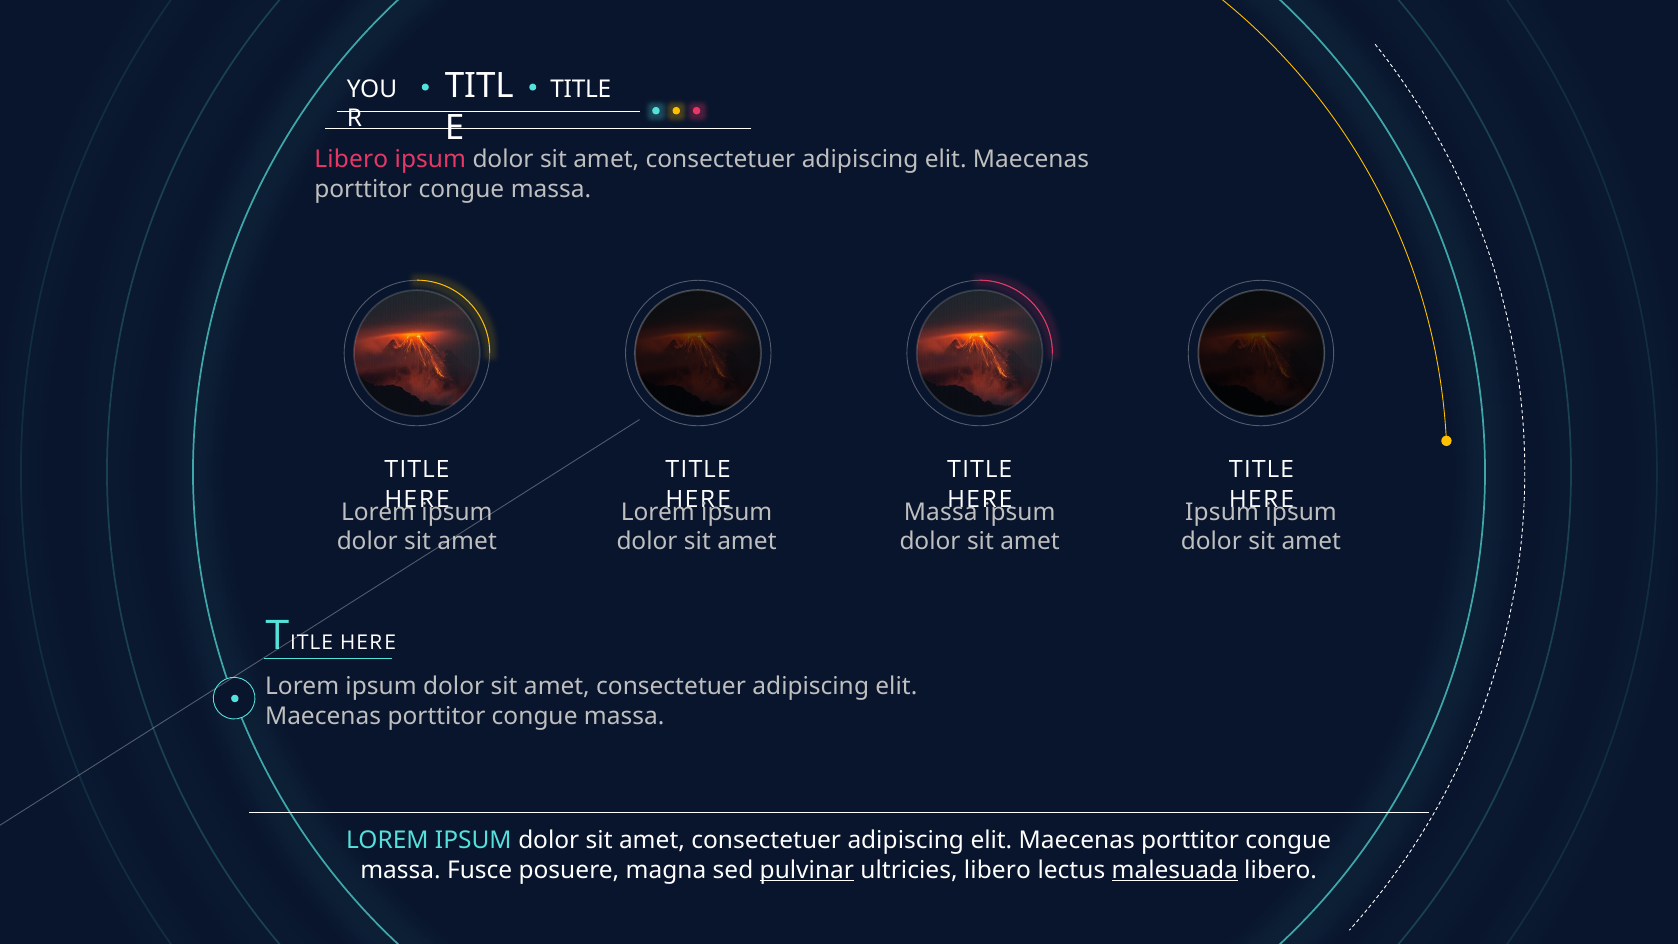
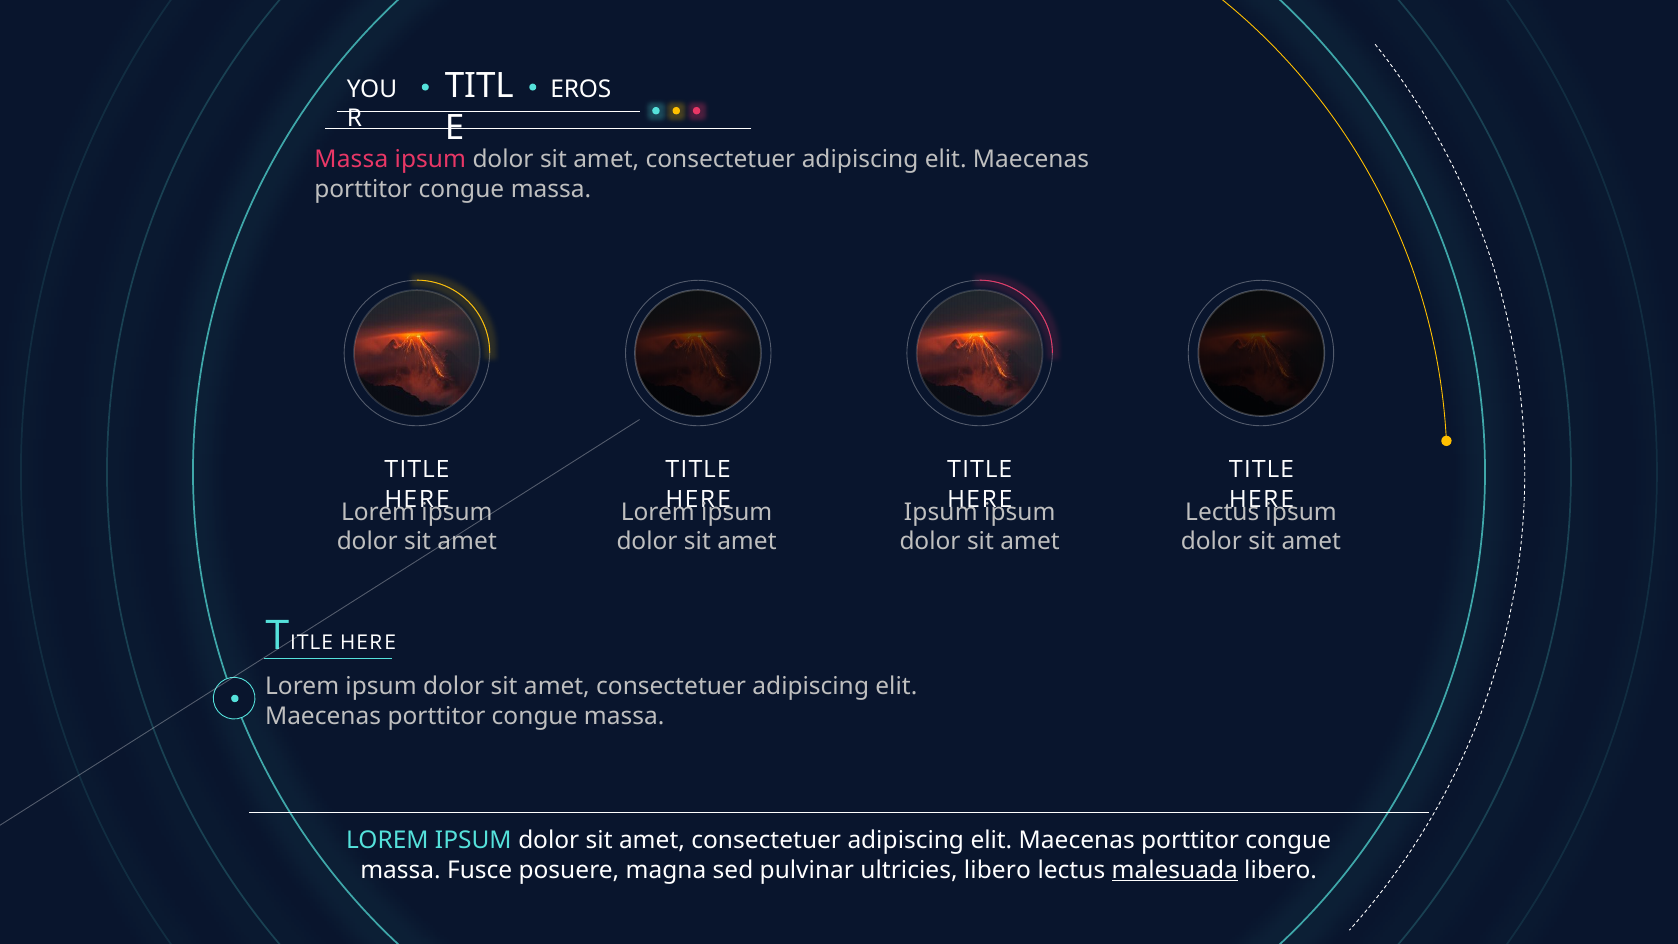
TITLE: TITLE -> EROS (581, 89)
Libero: Libero -> Massa (351, 160)
Massa: Massa -> Ipsum (941, 512)
Ipsum: Ipsum -> Lectus (1222, 512)
pulvinar underline: present -> none (807, 870)
